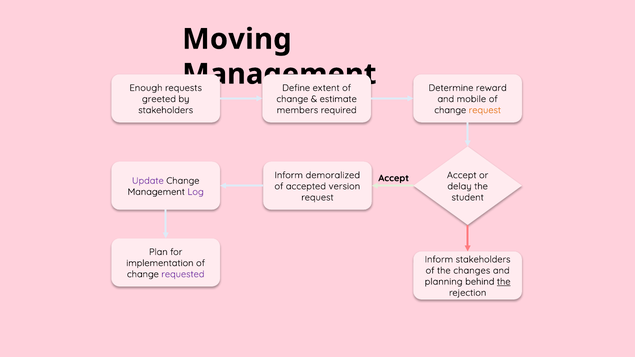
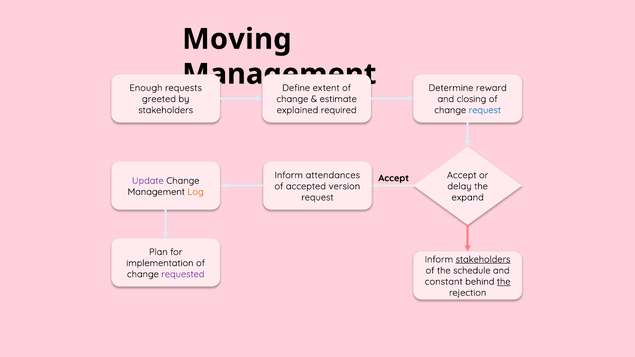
mobile: mobile -> closing (471, 99)
members: members -> explained (297, 110)
request colour: orange -> blue (485, 110)
demoralized: demoralized -> attendances (333, 175)
Log colour: purple -> orange (196, 192)
student: student -> expand (468, 197)
stakeholders underline: none -> present (483, 260)
changes: changes -> schedule (472, 271)
planning: planning -> constant (444, 282)
